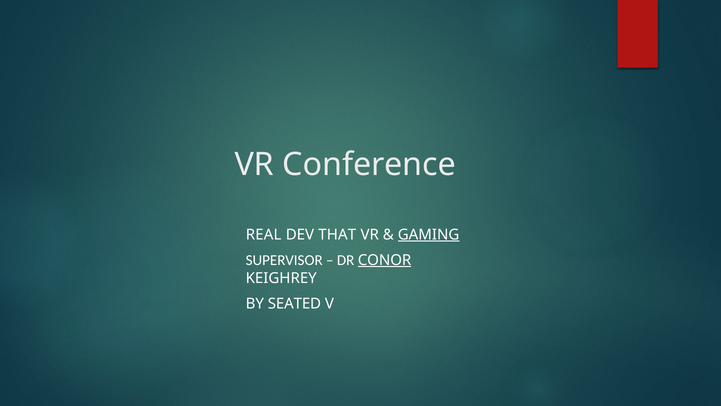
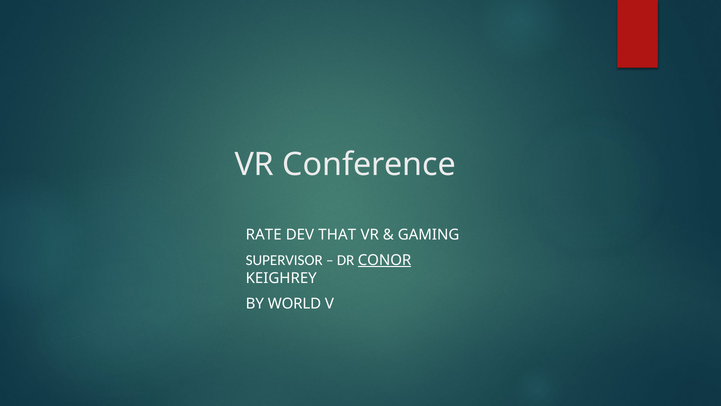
REAL: REAL -> RATE (264, 234)
GAMING underline: present -> none (429, 234)
SEATED: SEATED -> WORLD (294, 303)
